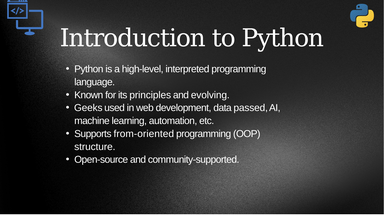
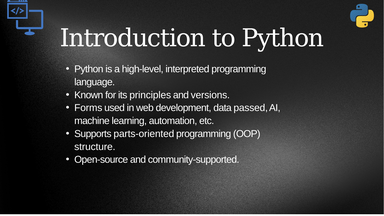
evolving: evolving -> versions (210, 95)
Geeks: Geeks -> Forms (88, 108)
from-oriented: from-oriented -> parts-oriented (144, 134)
